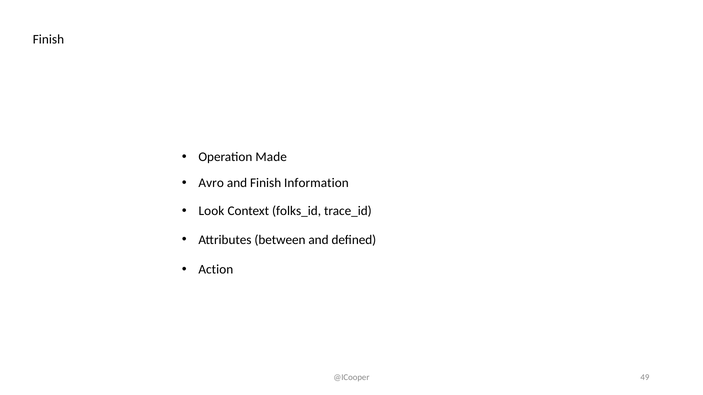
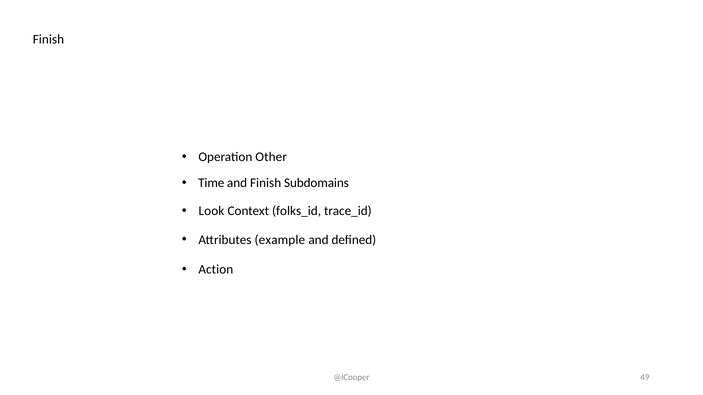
Made: Made -> Other (271, 157)
Avro: Avro -> Time (211, 183)
Information: Information -> Subdomains (316, 183)
between: between -> example (280, 240)
